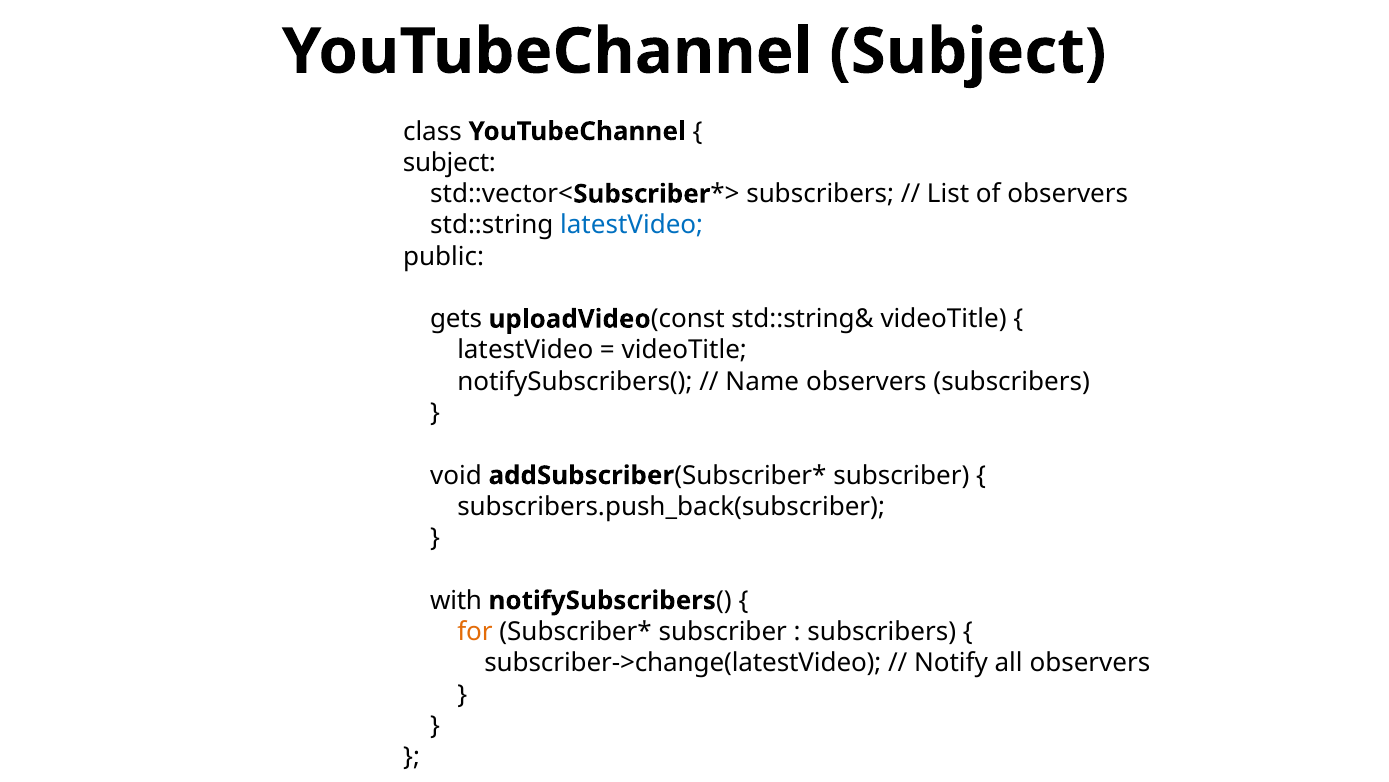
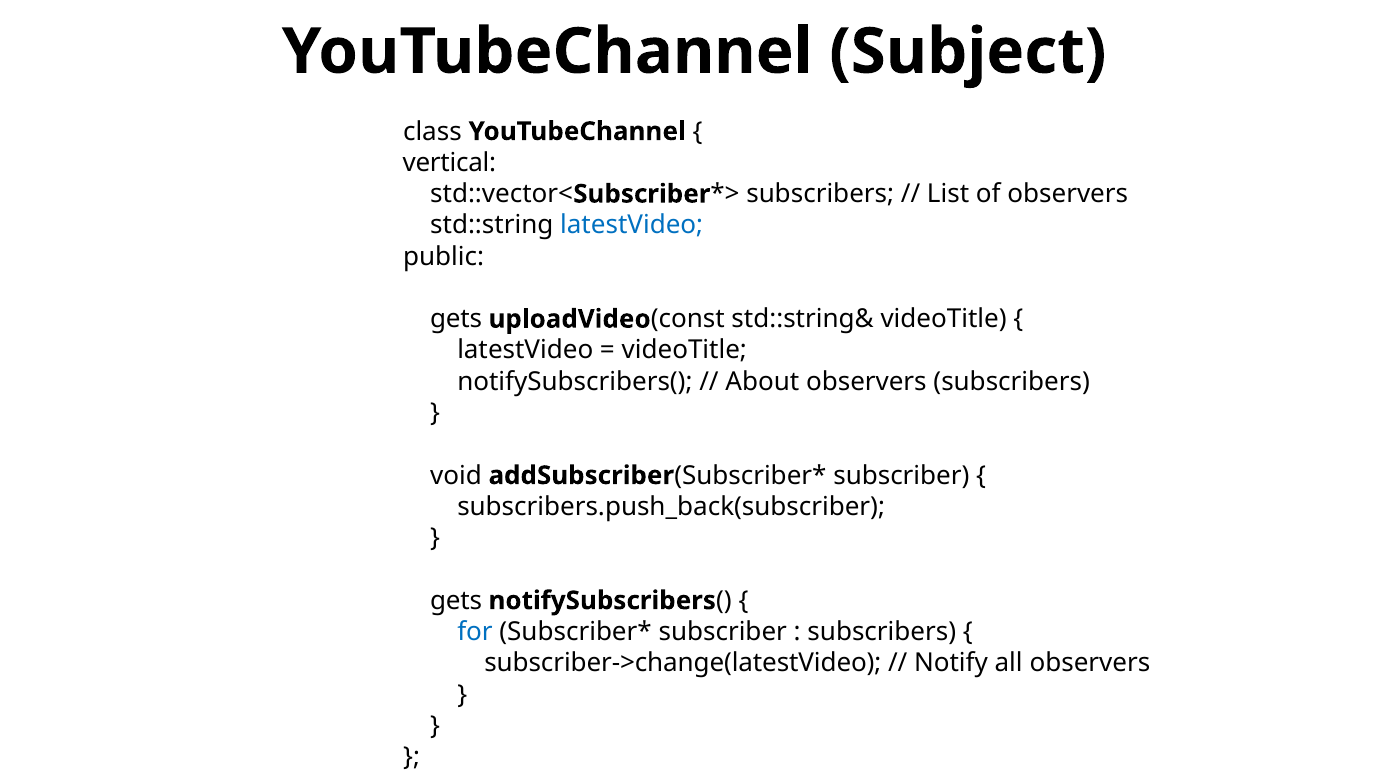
subject: subject -> vertical (449, 163)
Name: Name -> About (762, 381)
with: with -> gets (456, 600)
for colour: orange -> blue (475, 631)
